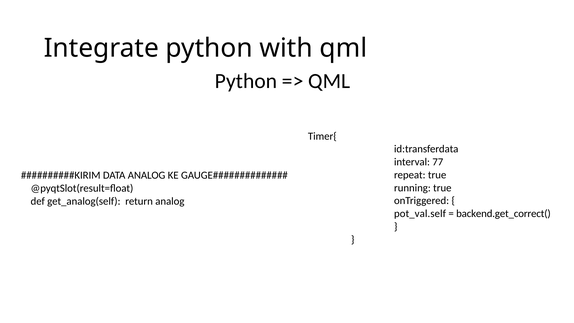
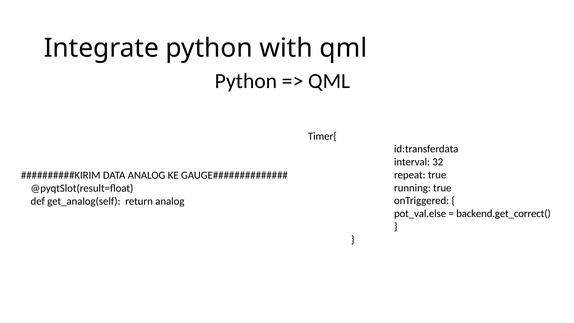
77: 77 -> 32 (438, 162)
pot_val.self: pot_val.self -> pot_val.else (420, 214)
